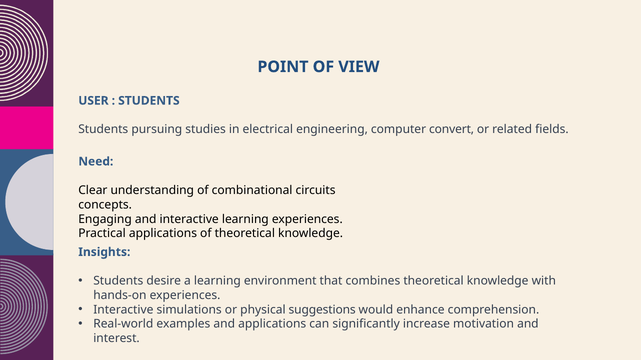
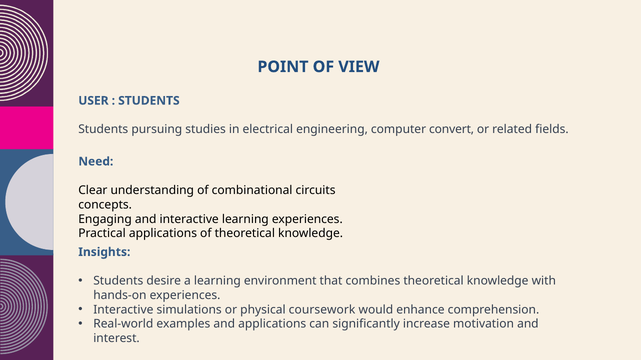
suggestions: suggestions -> coursework (322, 310)
